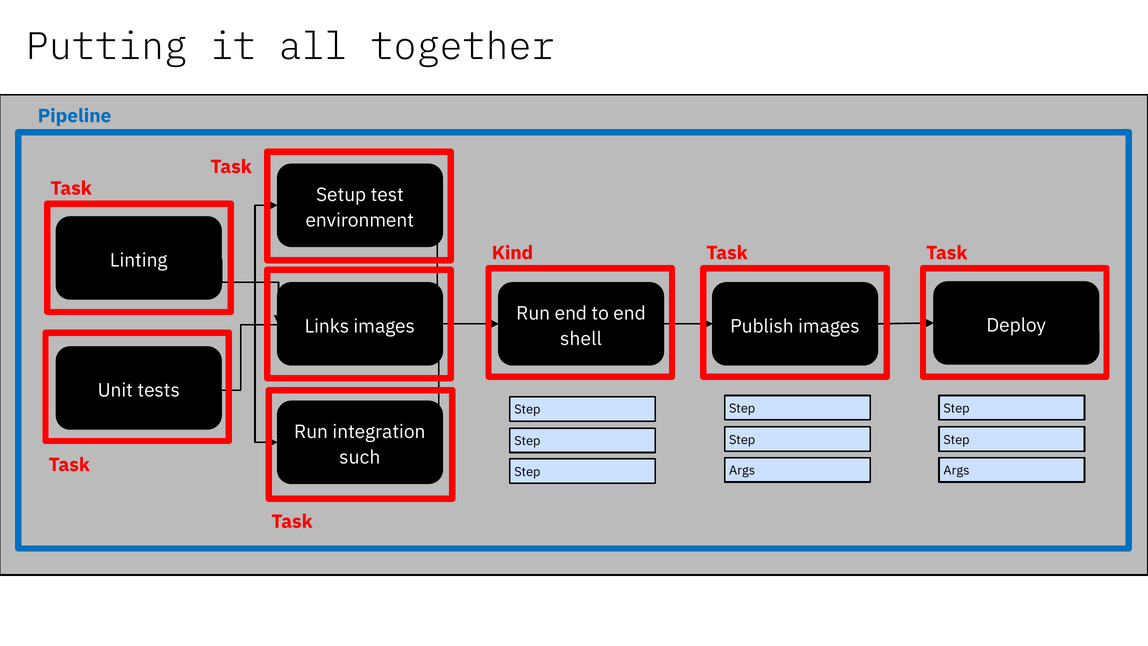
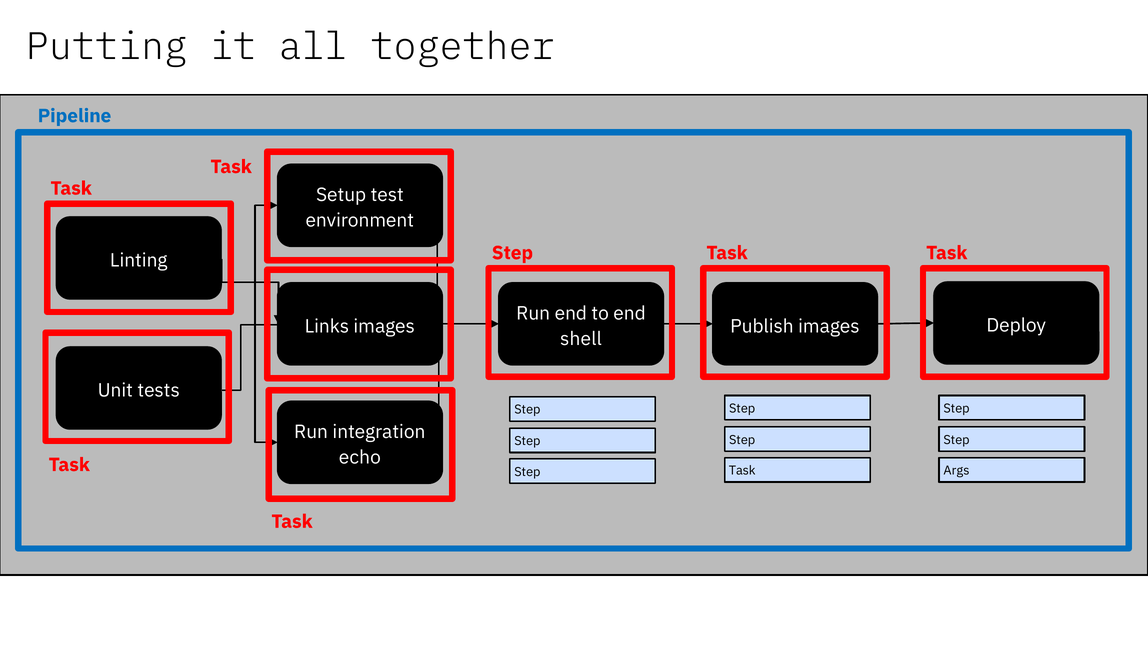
Kind: Kind -> Step (512, 253)
such: such -> echo (360, 457)
Args: Args -> Task (742, 470)
